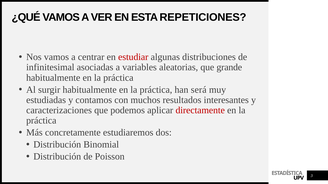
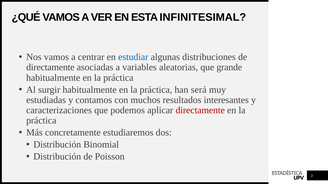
REPETICIONES: REPETICIONES -> INFINITESIMAL (203, 17)
estudiar colour: red -> blue (133, 57)
infinitesimal: infinitesimal -> directamente (50, 68)
